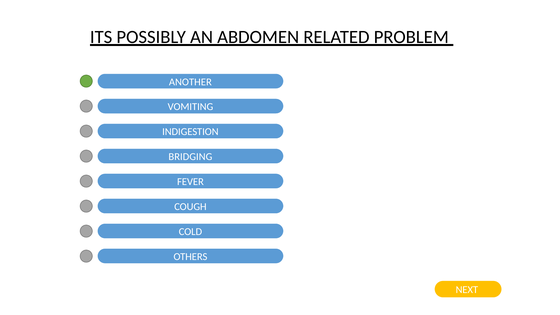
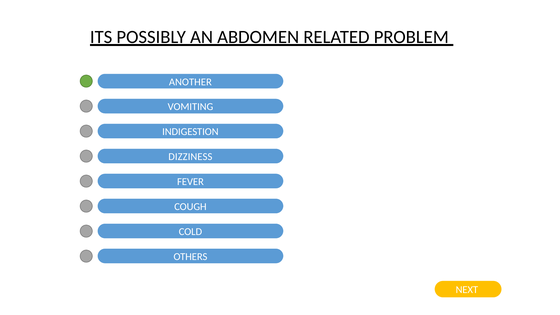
BRIDGING: BRIDGING -> DIZZINESS (190, 157)
